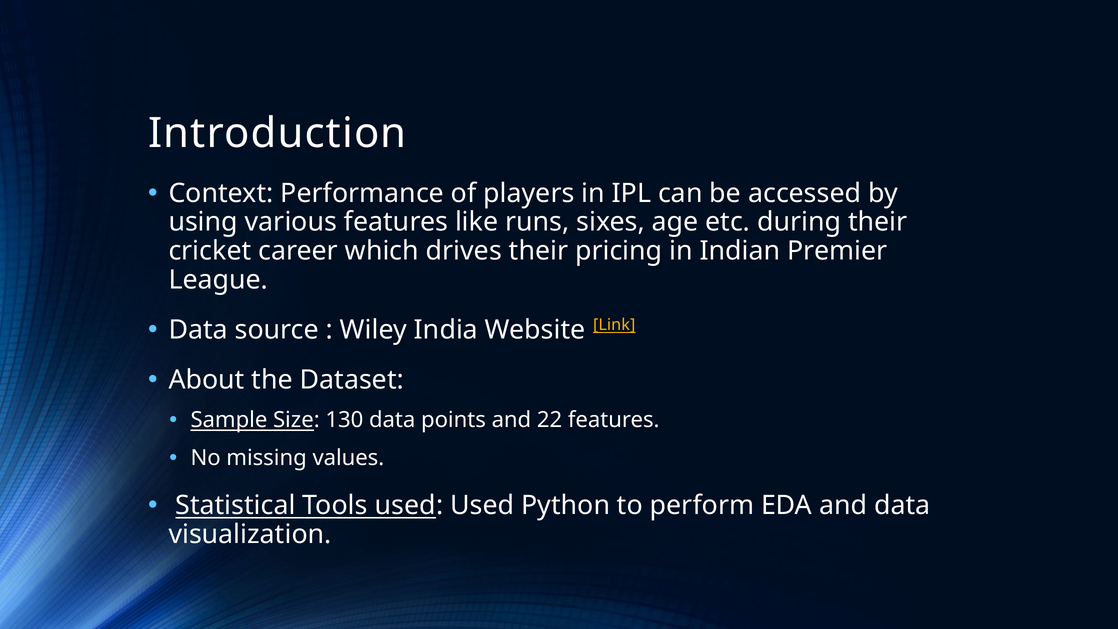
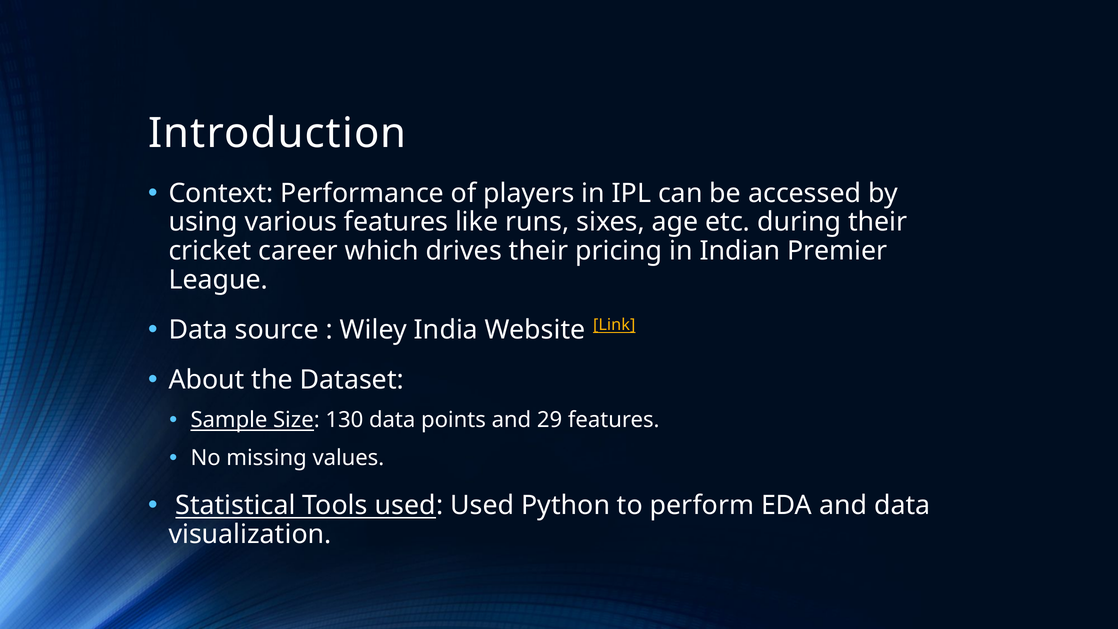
22: 22 -> 29 (550, 420)
